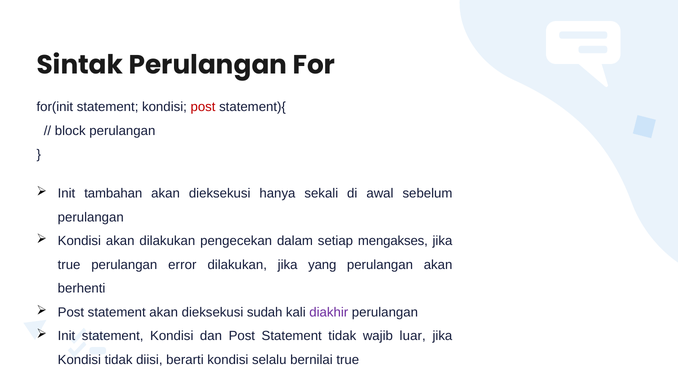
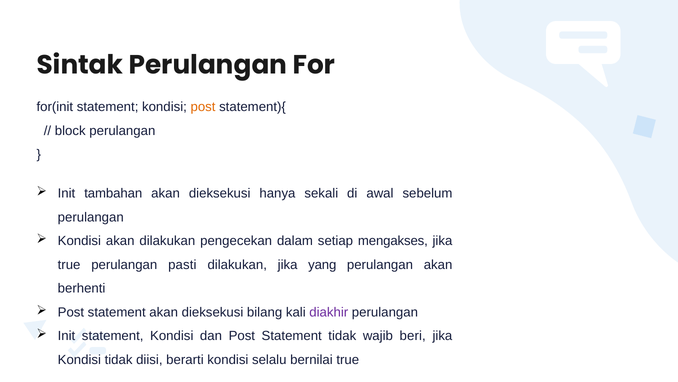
post colour: red -> orange (203, 107)
error: error -> pasti (182, 264)
sudah: sudah -> bilang (265, 312)
luar: luar -> beri (413, 336)
